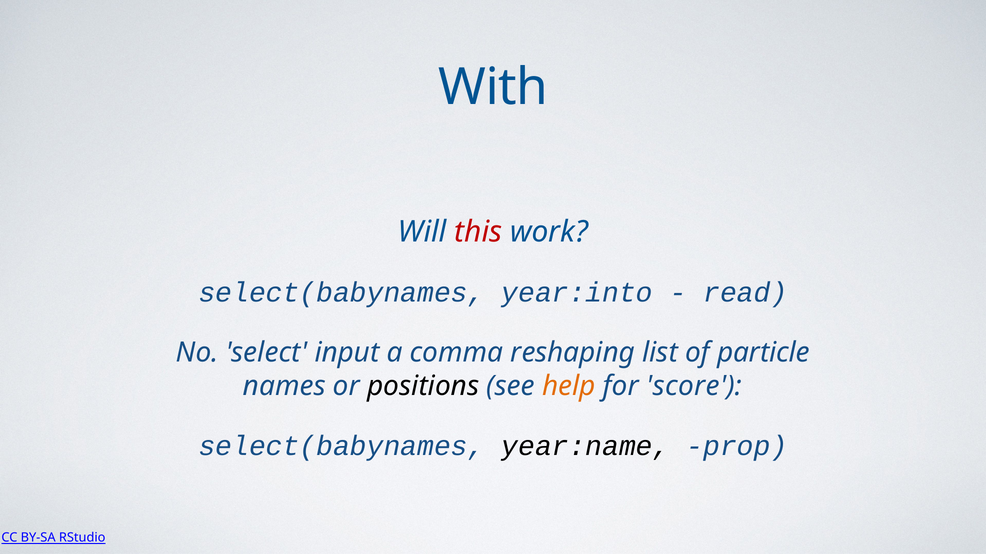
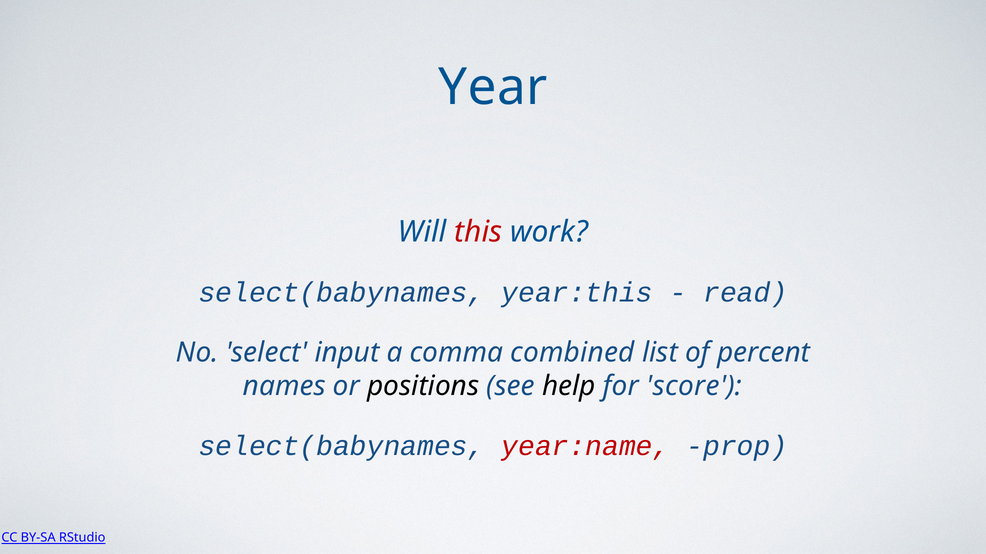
With: With -> Year (493, 87)
year:into: year:into -> year:this (577, 293)
reshaping: reshaping -> combined (573, 353)
particle: particle -> percent (764, 353)
help colour: orange -> black (569, 386)
year:name colour: black -> red (585, 446)
